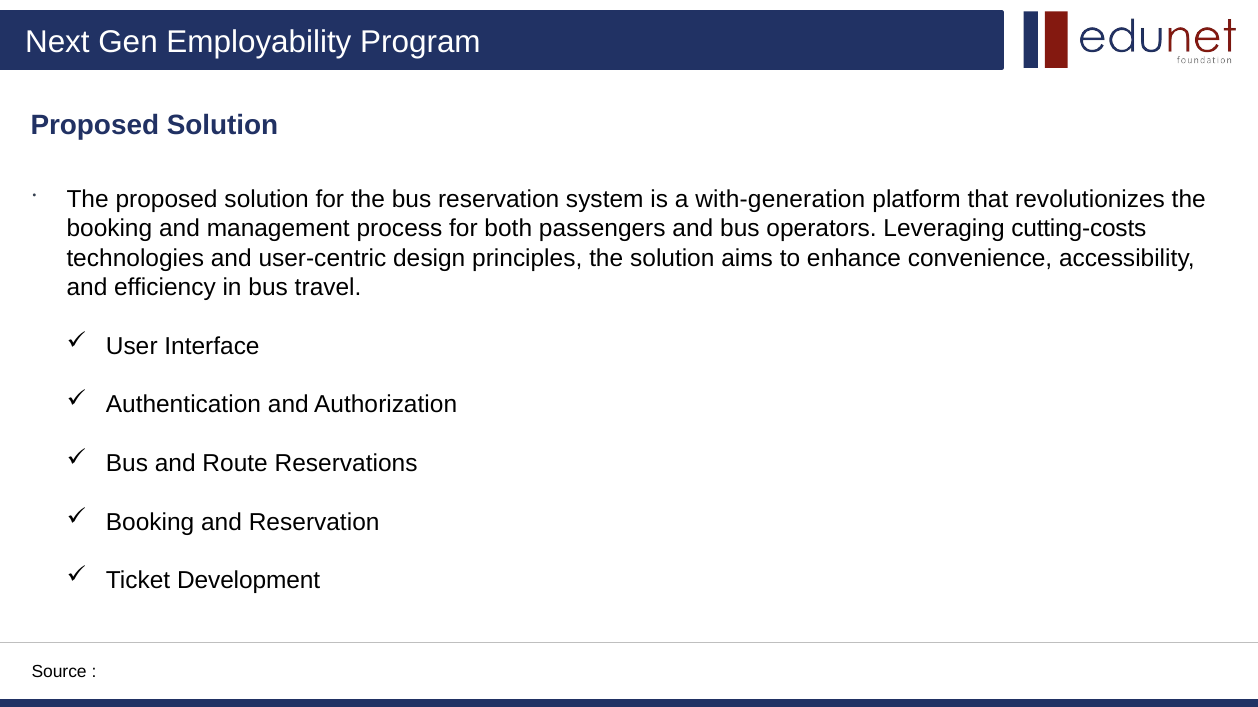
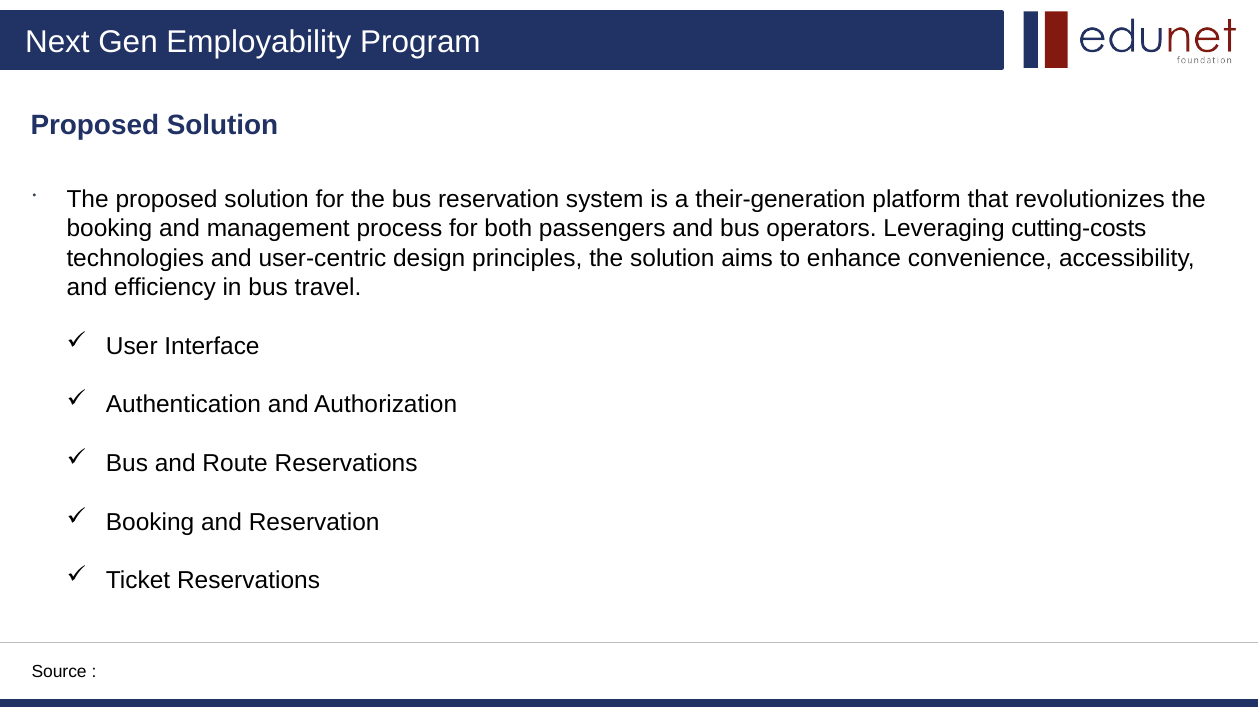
with-generation: with-generation -> their-generation (780, 199)
Ticket Development: Development -> Reservations (249, 581)
